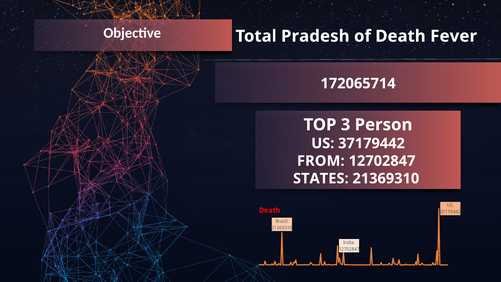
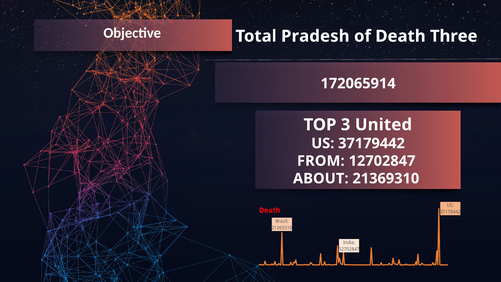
Fever: Fever -> Three (454, 36)
172065714: 172065714 -> 172065914 (358, 83)
Person: Person -> United (383, 125)
STATES: STATES -> ABOUT (321, 178)
